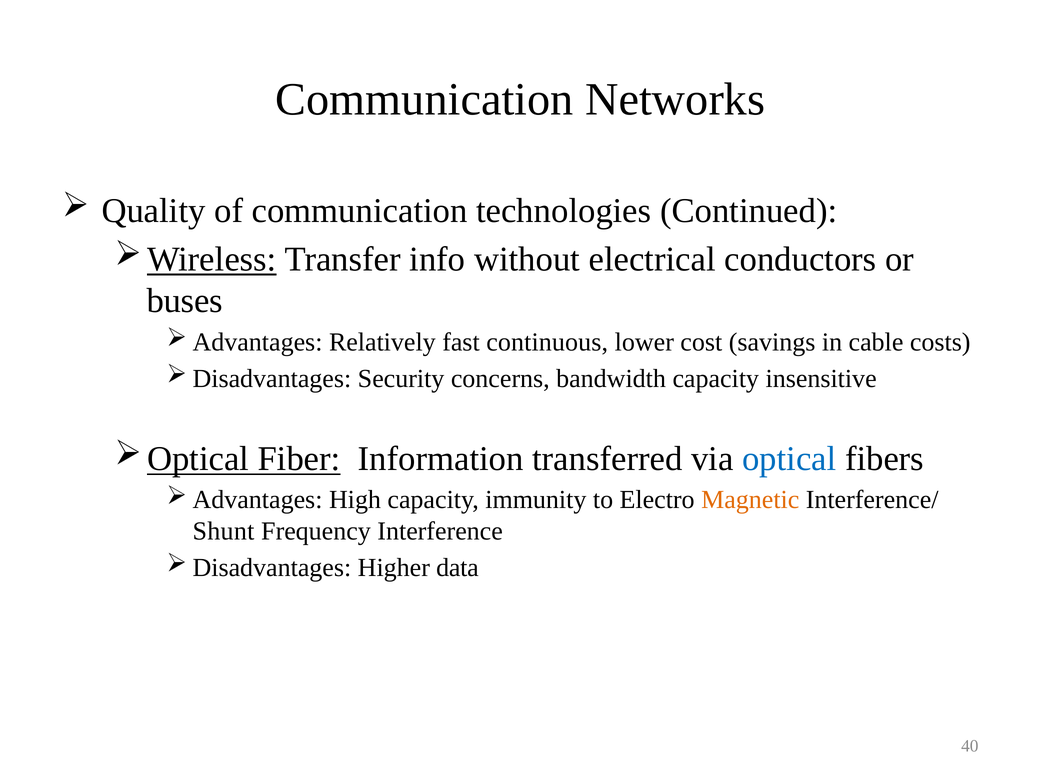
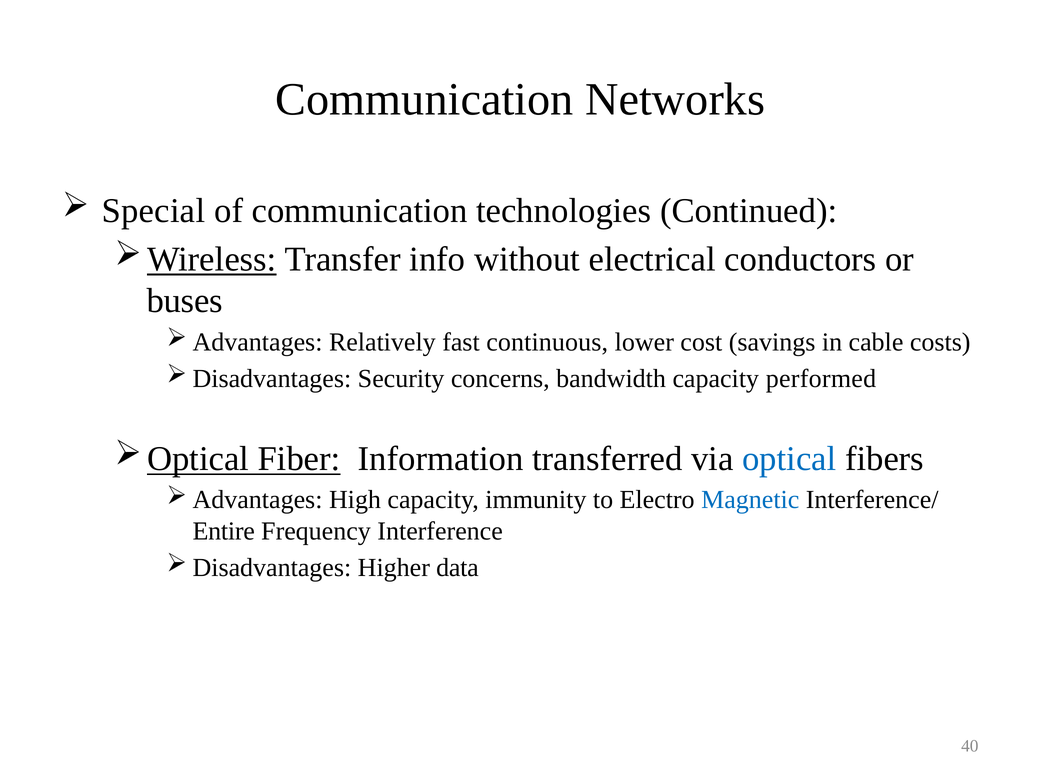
Quality: Quality -> Special (153, 211)
insensitive: insensitive -> performed (821, 378)
Magnetic colour: orange -> blue (750, 500)
Shunt: Shunt -> Entire (224, 531)
